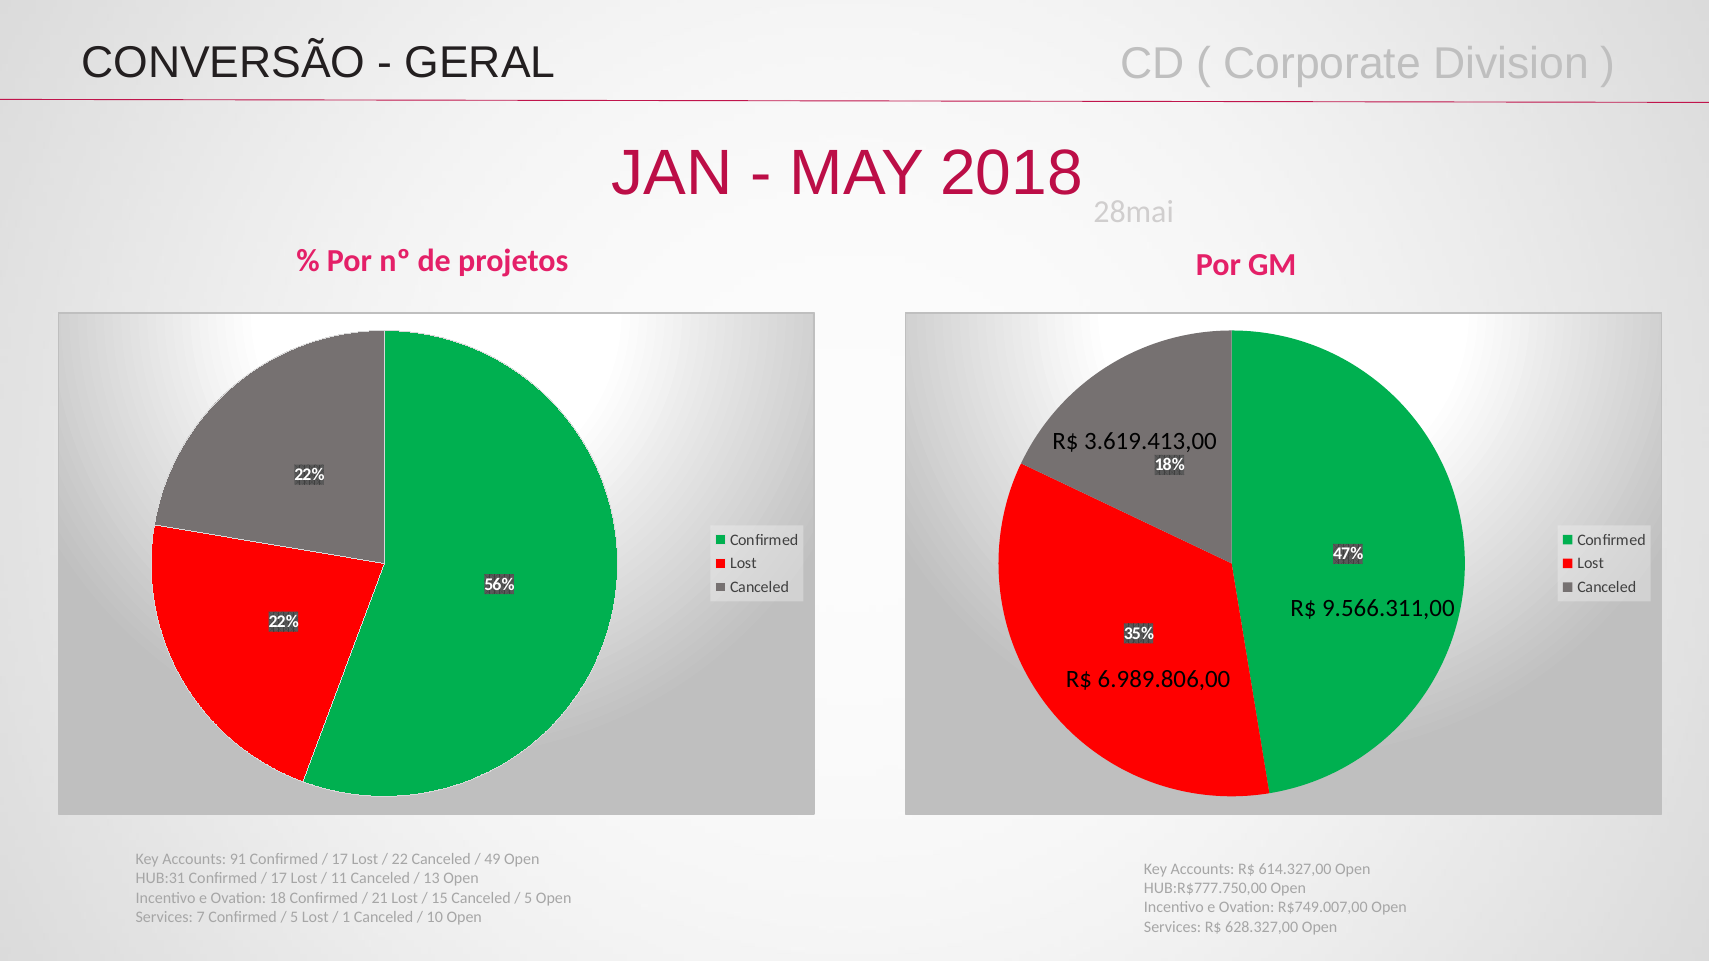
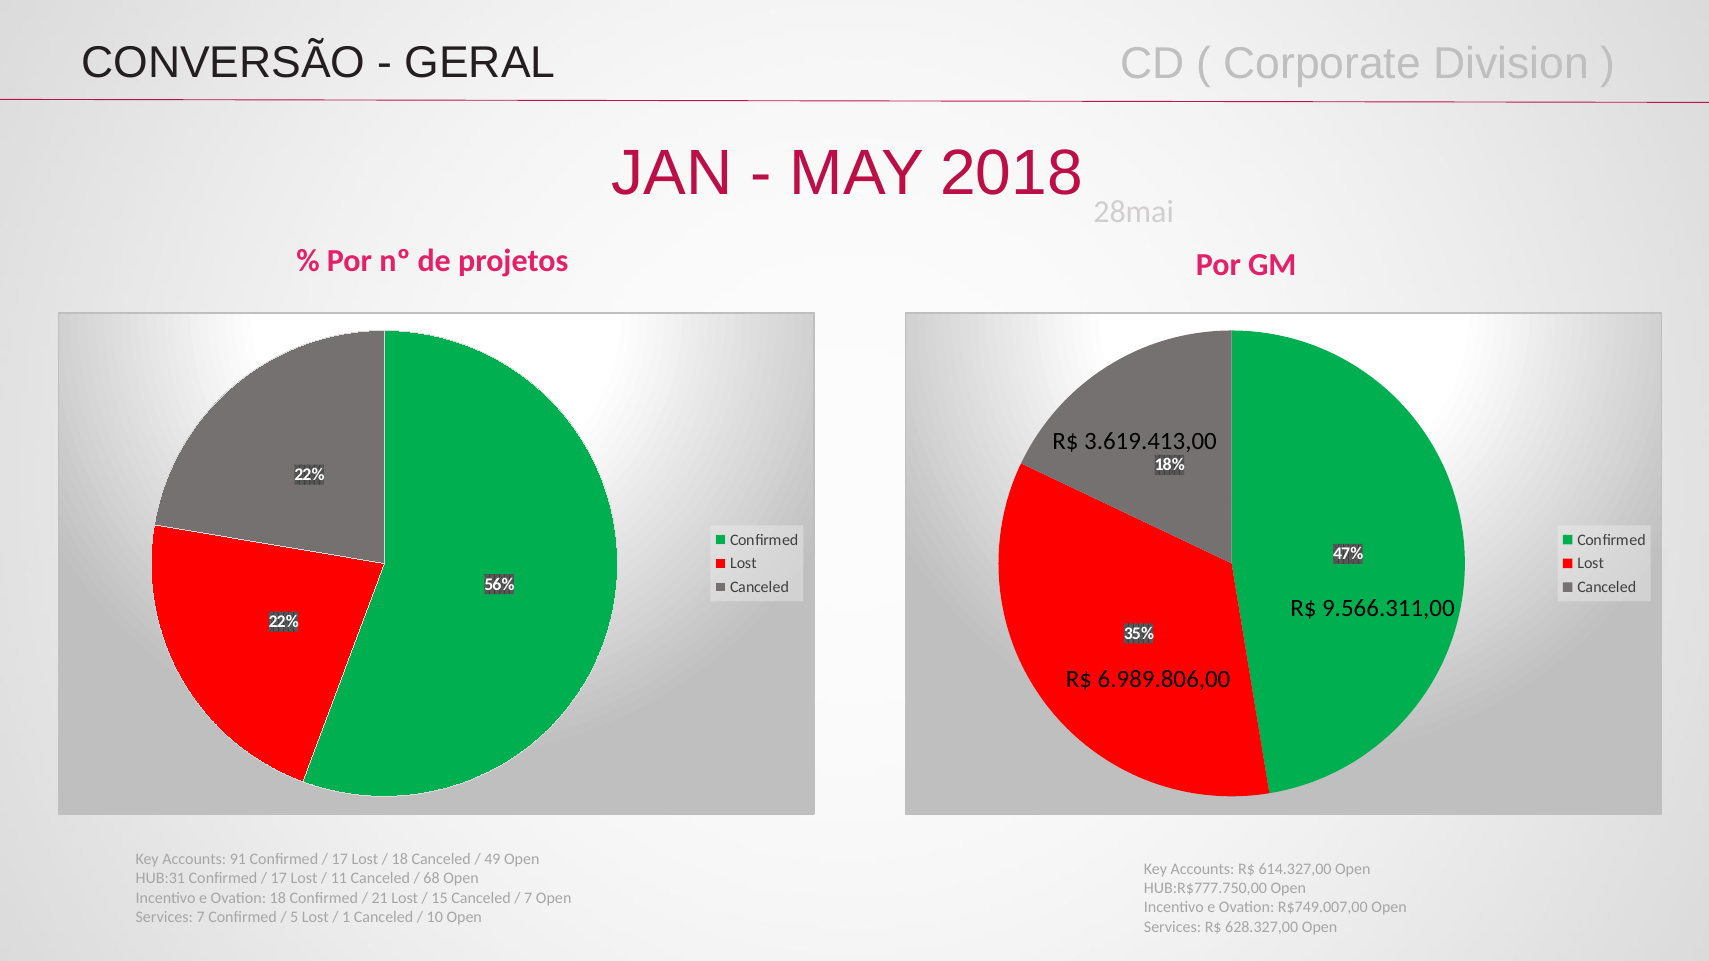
22: 22 -> 18 (400, 860)
13: 13 -> 68 (432, 879)
5: 5 -> 7 (528, 898)
